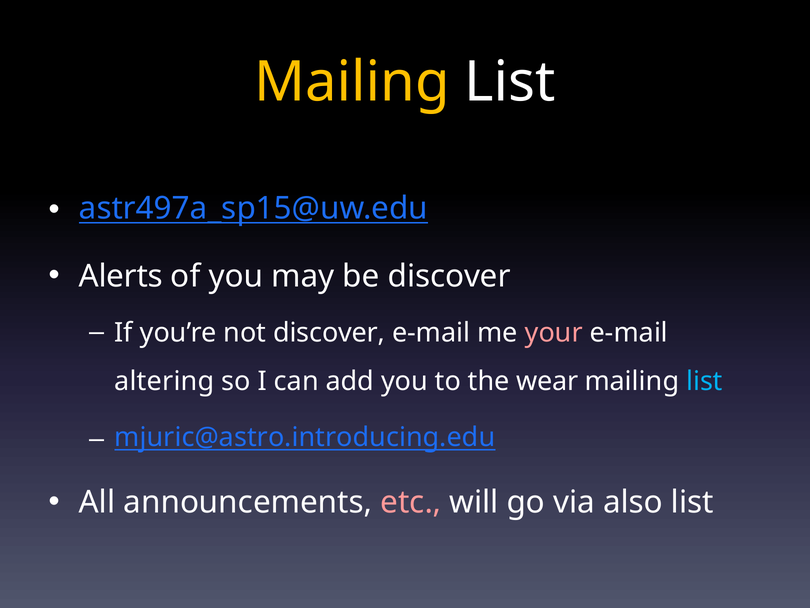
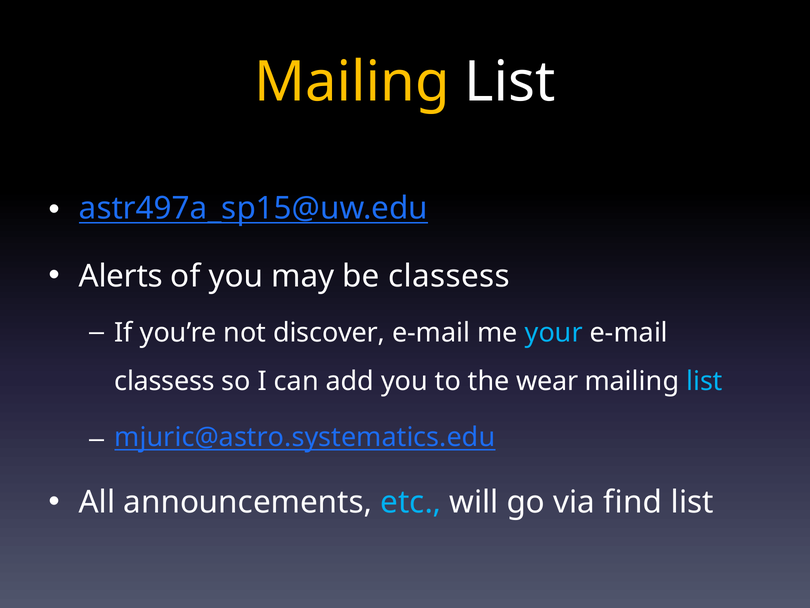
be discover: discover -> classess (449, 276)
your colour: pink -> light blue (554, 332)
altering: altering -> classess (165, 381)
mjuric@astro.introducing.edu: mjuric@astro.introducing.edu -> mjuric@astro.systematics.edu (305, 437)
etc colour: pink -> light blue (411, 502)
also: also -> find (633, 502)
